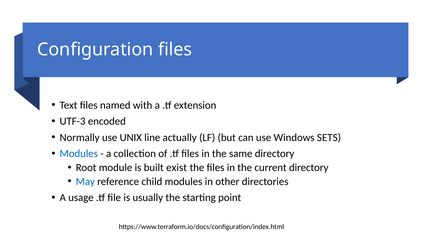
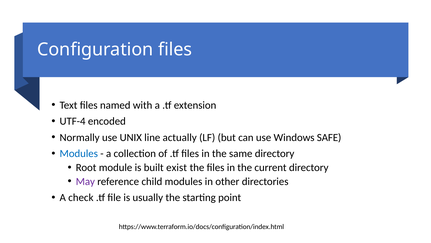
UTF-3: UTF-3 -> UTF-4 (73, 121)
SETS: SETS -> SAFE (329, 137)
May colour: blue -> purple (85, 181)
usage: usage -> check (81, 197)
